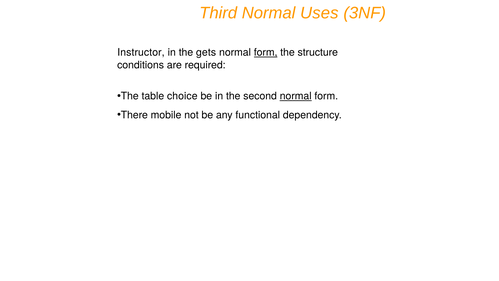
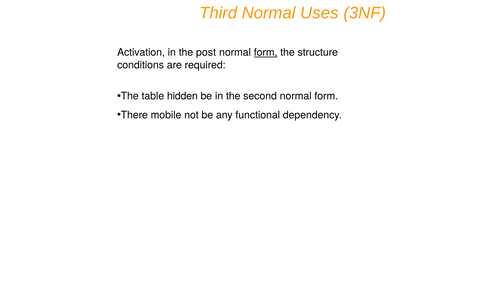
Instructor: Instructor -> Activation (141, 52)
gets: gets -> post (206, 52)
choice: choice -> hidden (182, 96)
normal underline: present -> none (296, 96)
